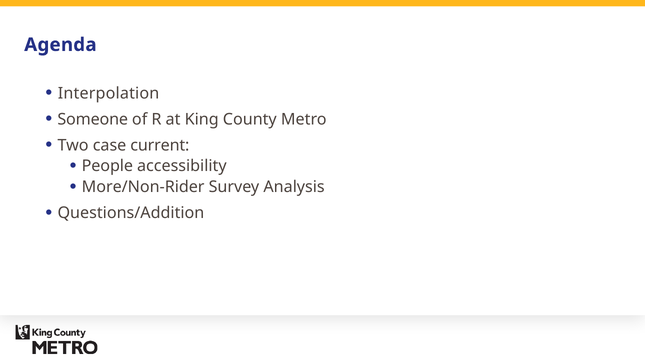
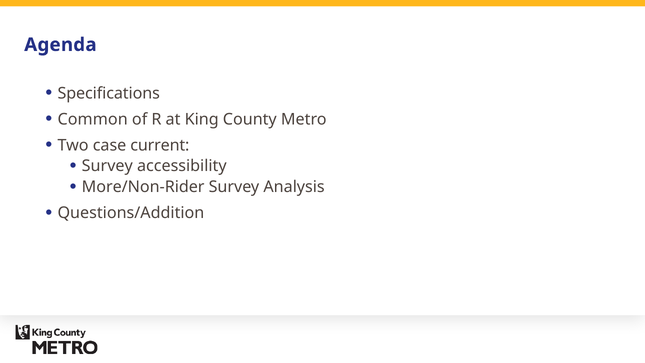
Interpolation: Interpolation -> Specifications (109, 93)
Someone: Someone -> Common (93, 119)
People: People -> Survey (107, 166)
